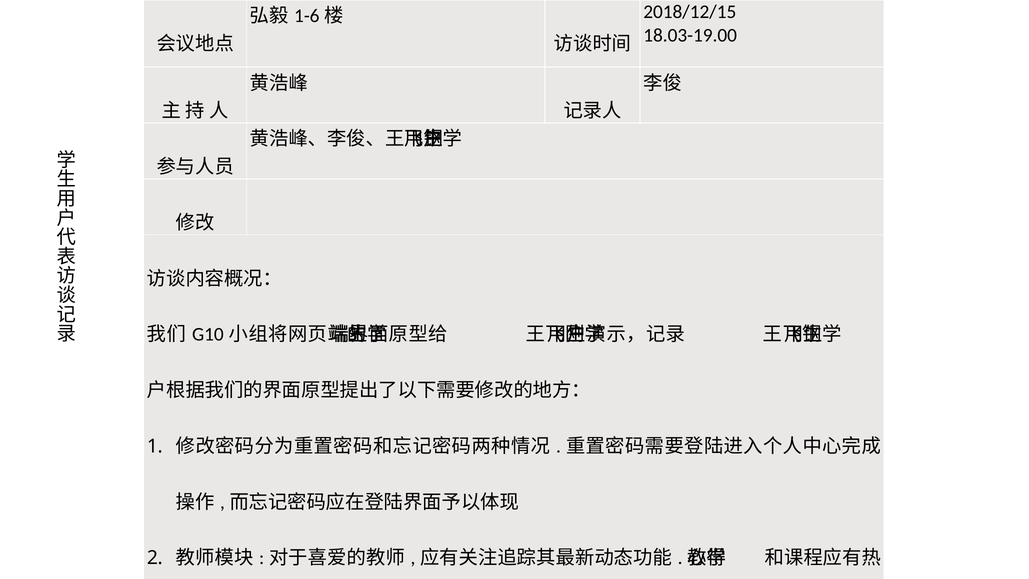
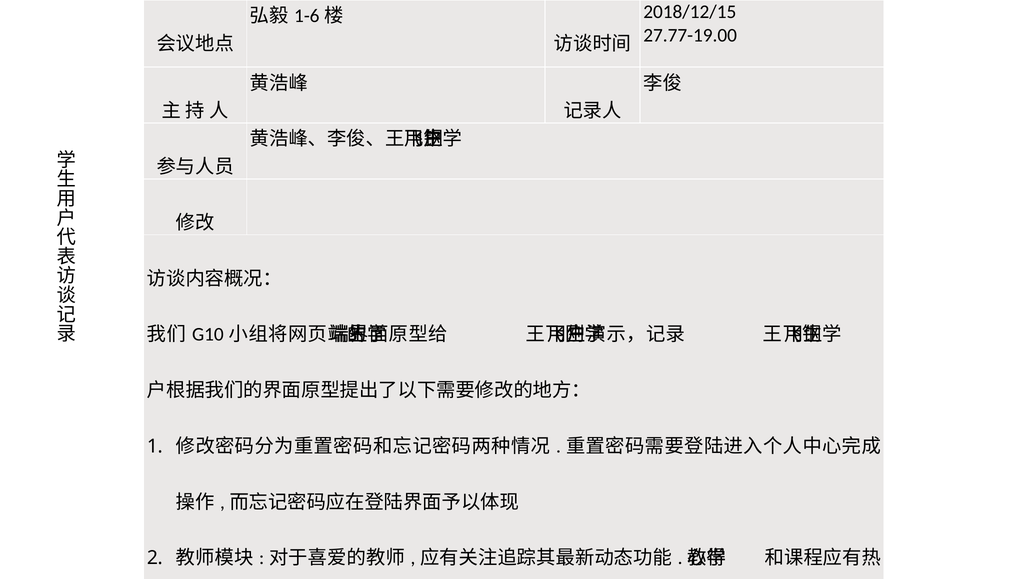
18.03-19.00: 18.03-19.00 -> 27.77-19.00 (690, 36)
